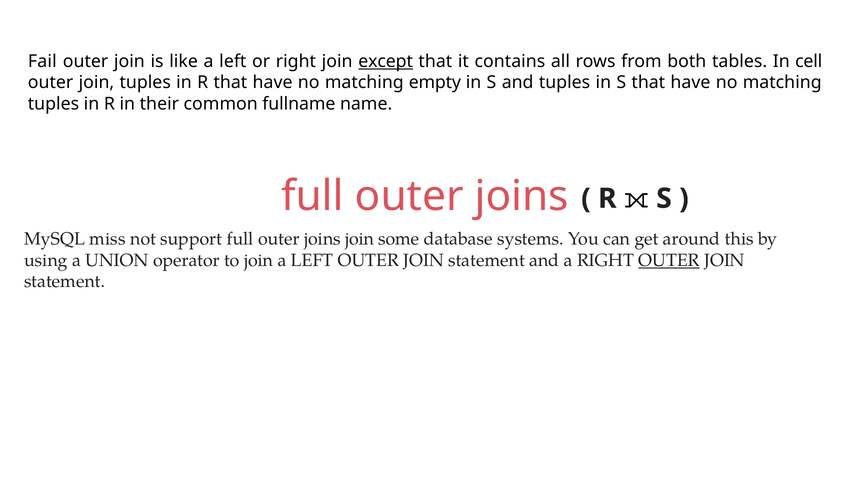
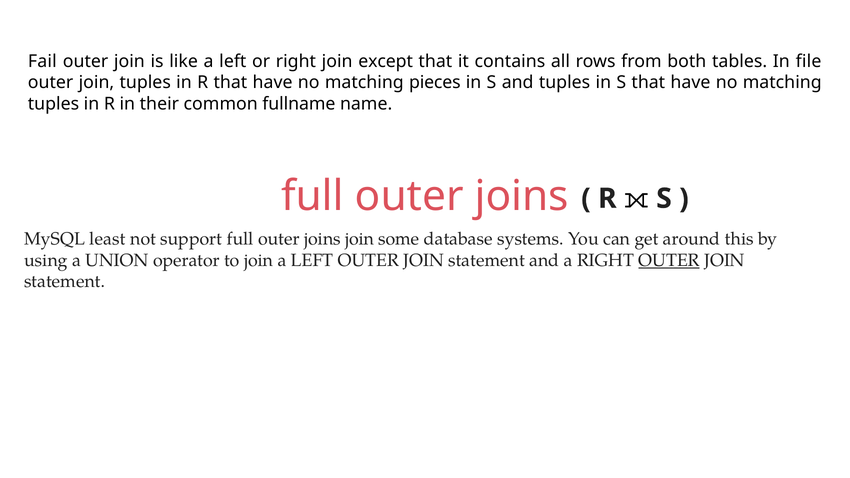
except underline: present -> none (386, 61)
cell: cell -> file (809, 61)
empty: empty -> pieces (435, 83)
miss: miss -> least (108, 239)
